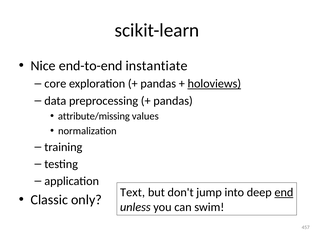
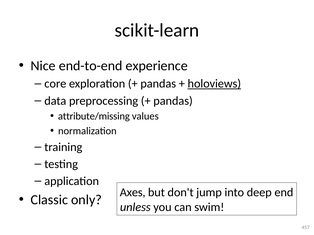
instantiate: instantiate -> experience (157, 66)
Text: Text -> Axes (133, 193)
end underline: present -> none (284, 193)
